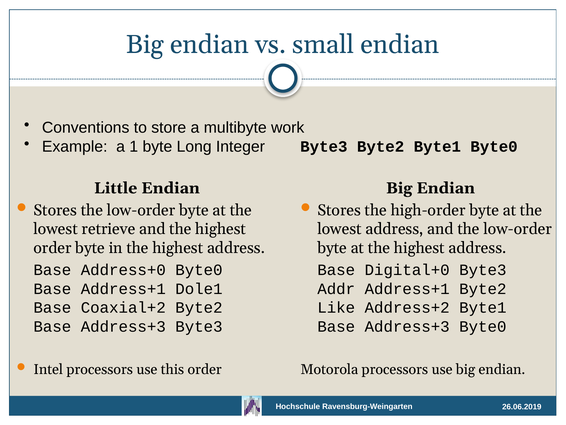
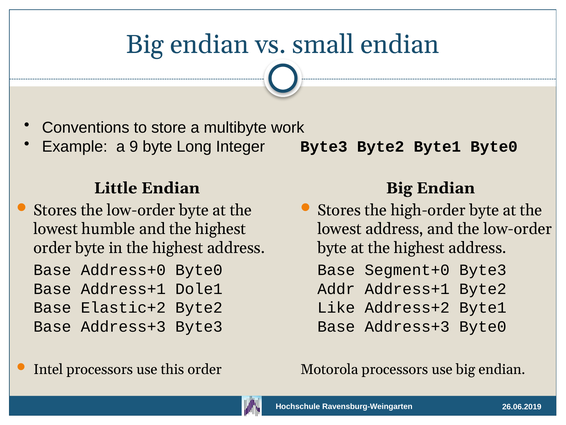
1: 1 -> 9 (134, 146)
retrieve: retrieve -> humble (108, 229)
Digital+0: Digital+0 -> Segment+0 (407, 270)
Coaxial+2: Coaxial+2 -> Elastic+2 (123, 307)
